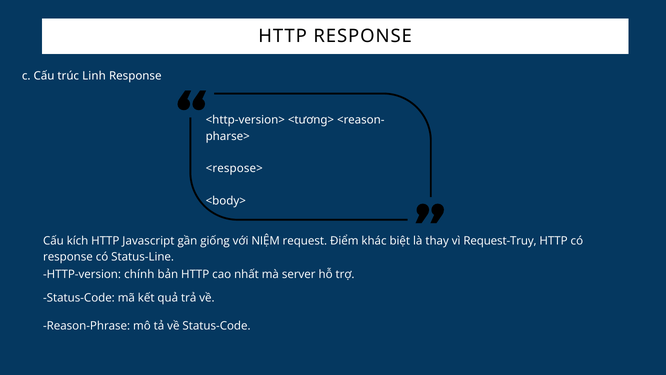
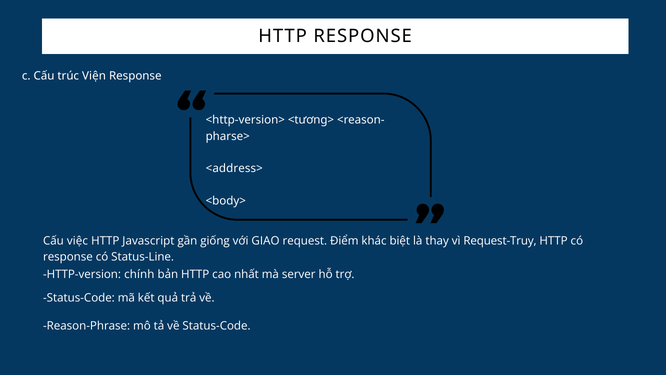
Linh: Linh -> Viện (94, 76)
<respose>: <respose> -> <address> (234, 168)
kích: kích -> việc (77, 241)
NIỆM: NIỆM -> GIAO (265, 241)
